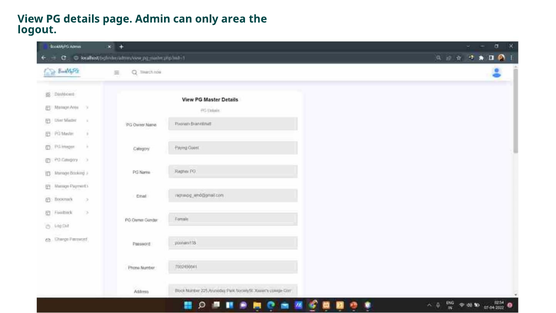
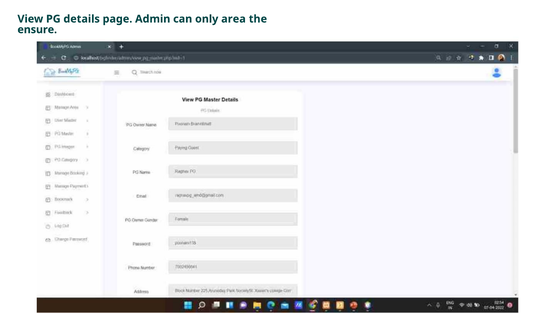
logout: logout -> ensure (37, 30)
